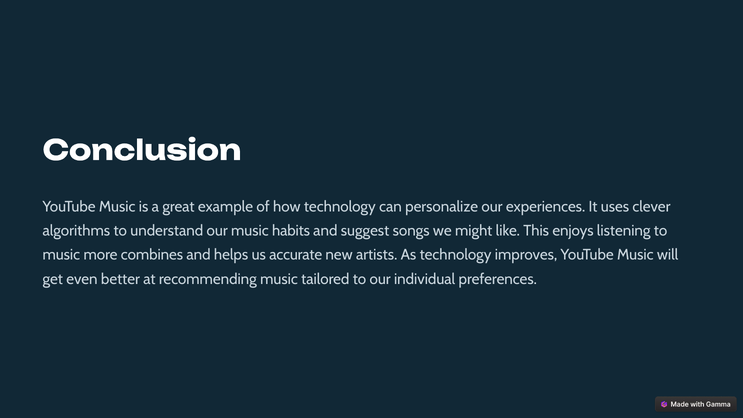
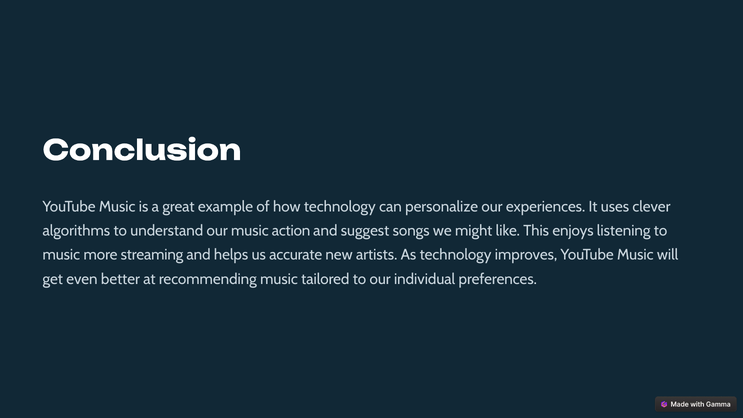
habits: habits -> action (291, 231)
combines: combines -> streaming (152, 255)
